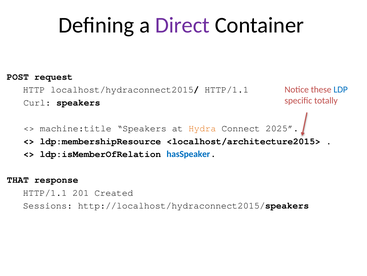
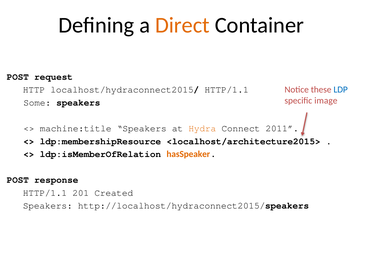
Direct colour: purple -> orange (182, 25)
totally: totally -> image (326, 100)
Curl: Curl -> Some (37, 102)
2025: 2025 -> 2011 (282, 128)
hasSpeaker colour: blue -> orange (188, 154)
THAT: THAT -> POST (18, 179)
Sessions: Sessions -> Speakers (48, 205)
